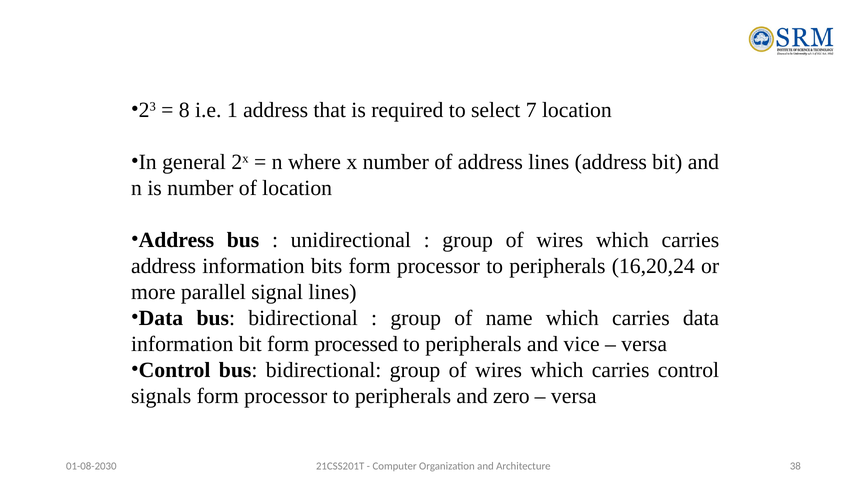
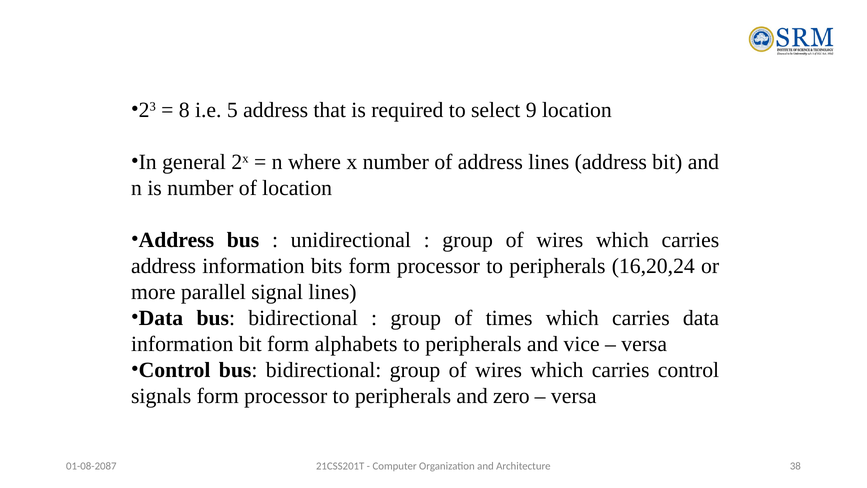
1: 1 -> 5 (232, 110)
7: 7 -> 9 (531, 110)
name: name -> times (509, 318)
processed: processed -> alphabets (356, 344)
01-08-2030: 01-08-2030 -> 01-08-2087 (91, 466)
